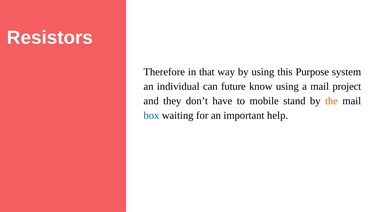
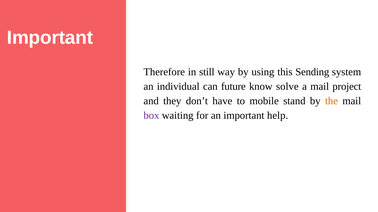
Resistors: Resistors -> Important (50, 38)
that: that -> still (207, 72)
Purpose: Purpose -> Sending (312, 72)
know using: using -> solve (287, 87)
box colour: blue -> purple (151, 116)
